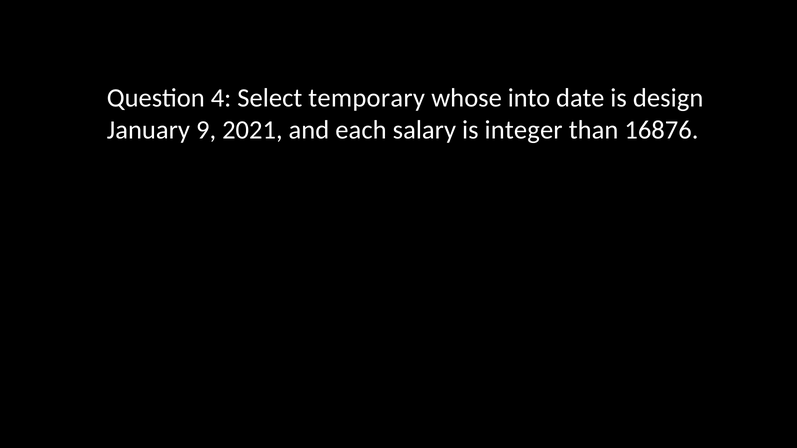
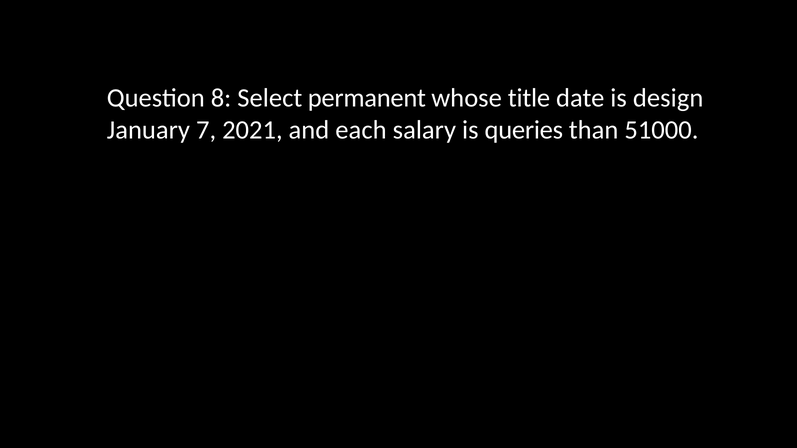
4: 4 -> 8 (221, 98)
temporary: temporary -> permanent (367, 98)
into: into -> title (529, 98)
9: 9 -> 7 (206, 130)
integer: integer -> queries (524, 130)
16876: 16876 -> 51000 (661, 130)
